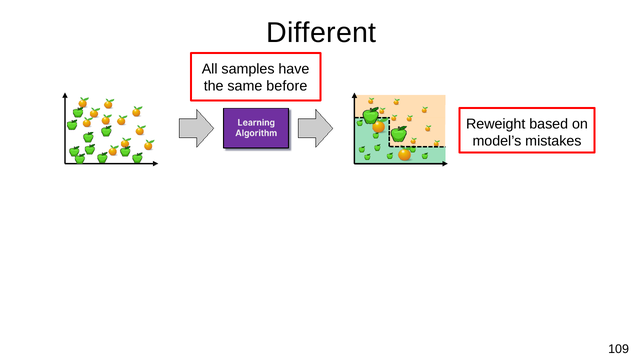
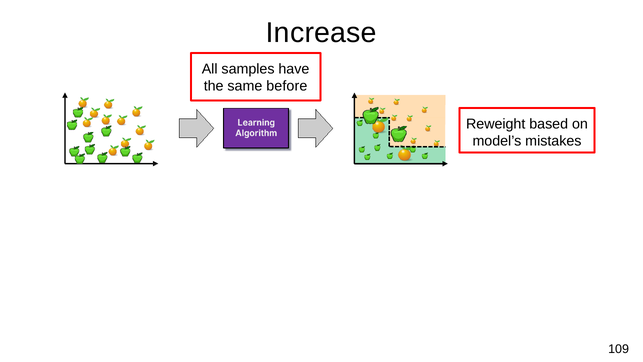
Different: Different -> Increase (321, 33)
